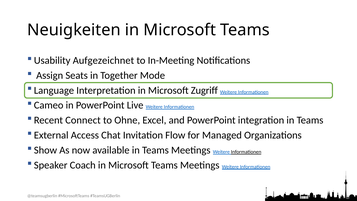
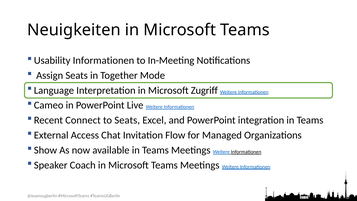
Usability Aufgezeichnet: Aufgezeichnet -> Informationen (103, 60)
to Ohne: Ohne -> Seats (127, 120)
